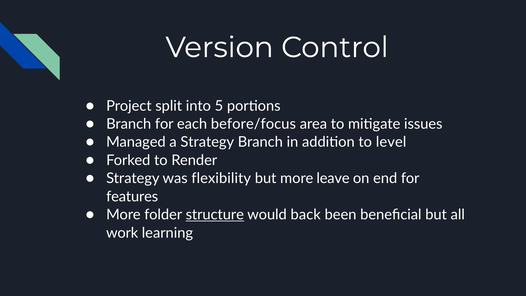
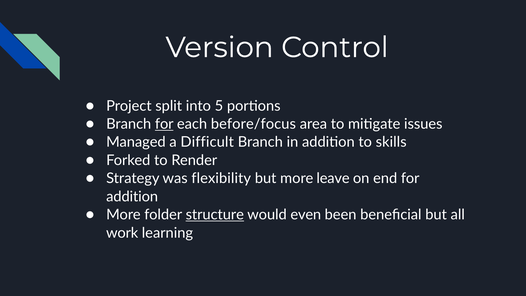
for underline: none -> present (164, 124)
a Strategy: Strategy -> Difficult (207, 142)
level: level -> skills (391, 142)
features: features -> addition (132, 197)
back: back -> even (306, 215)
